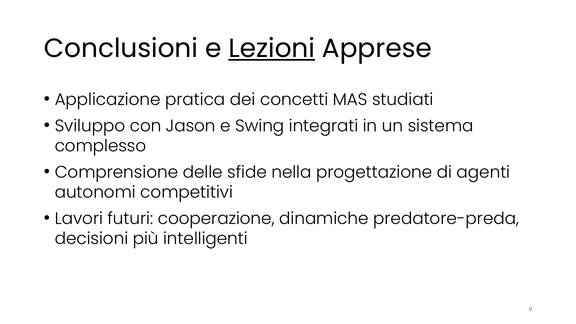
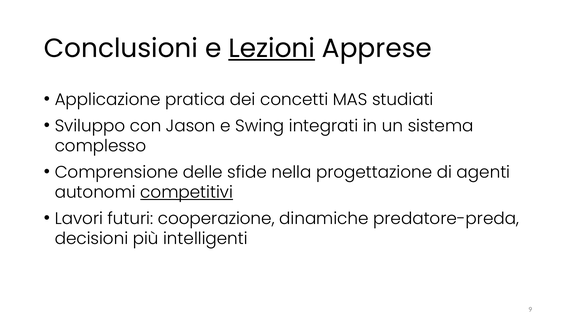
competitivi underline: none -> present (187, 192)
